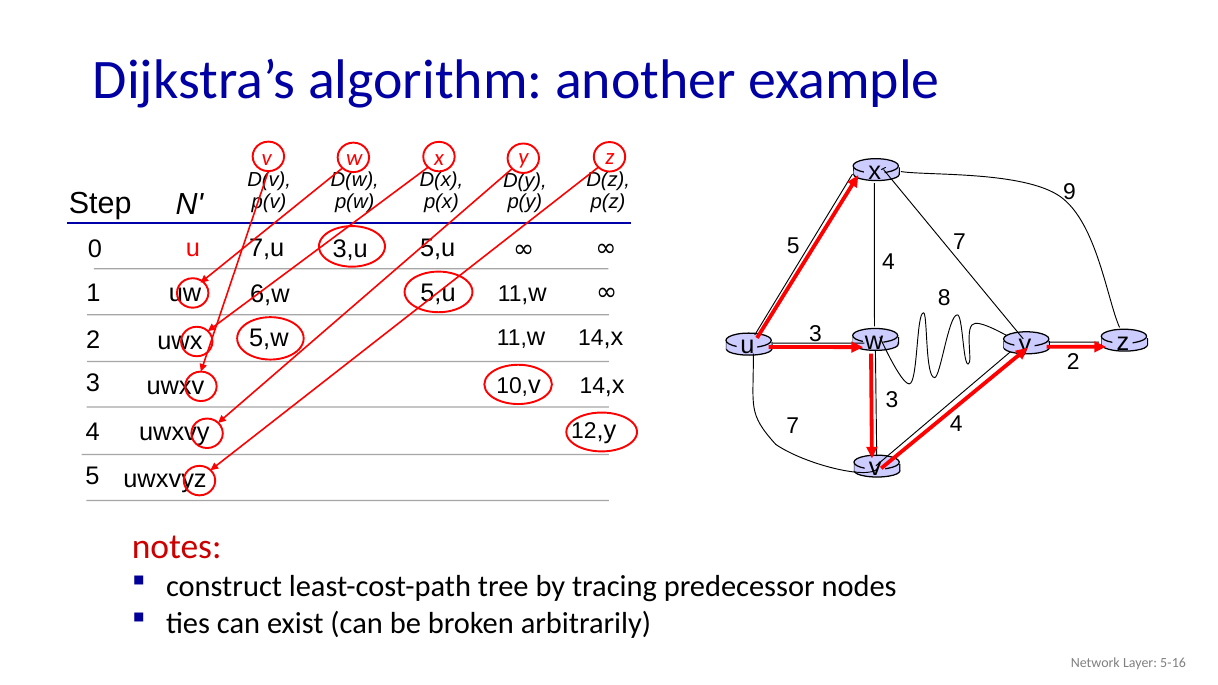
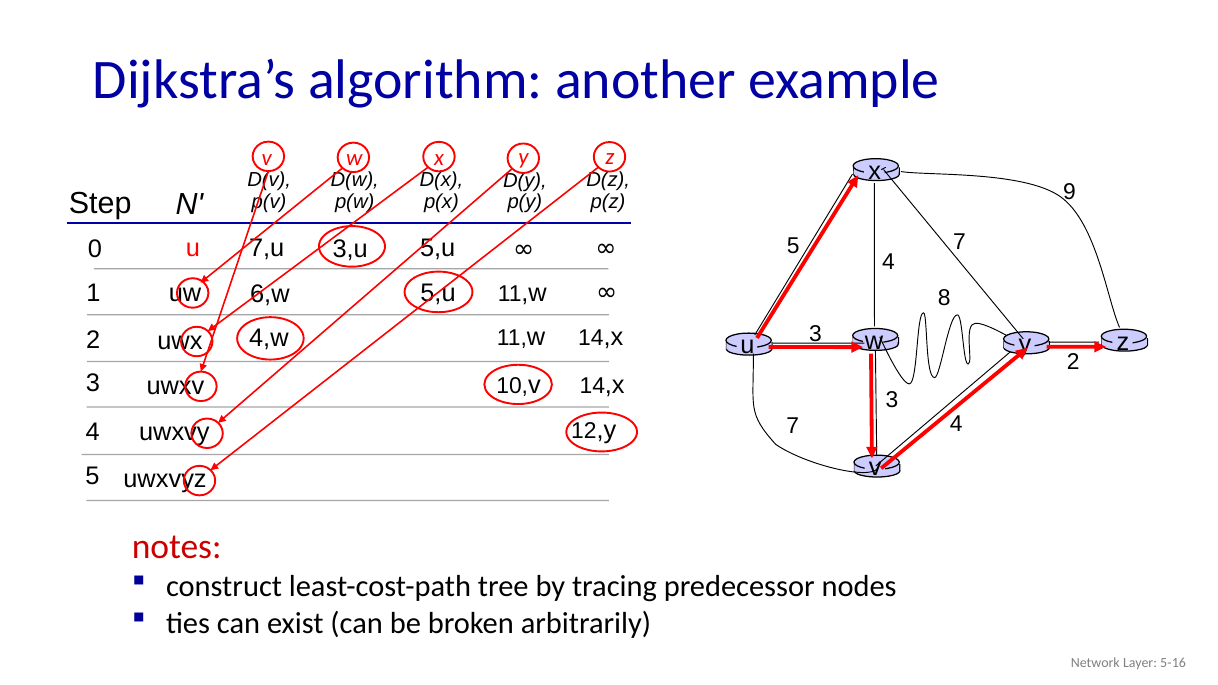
5,w: 5,w -> 4,w (269, 338)
